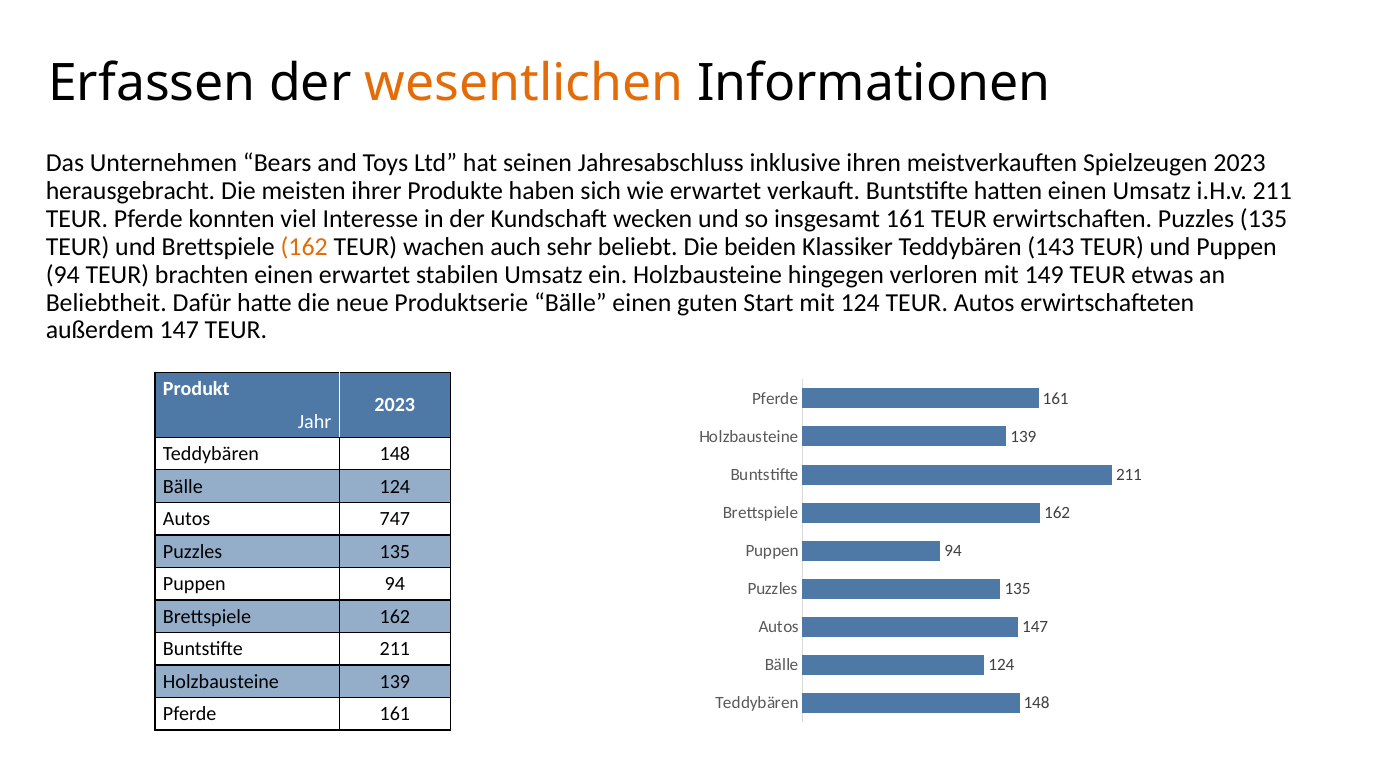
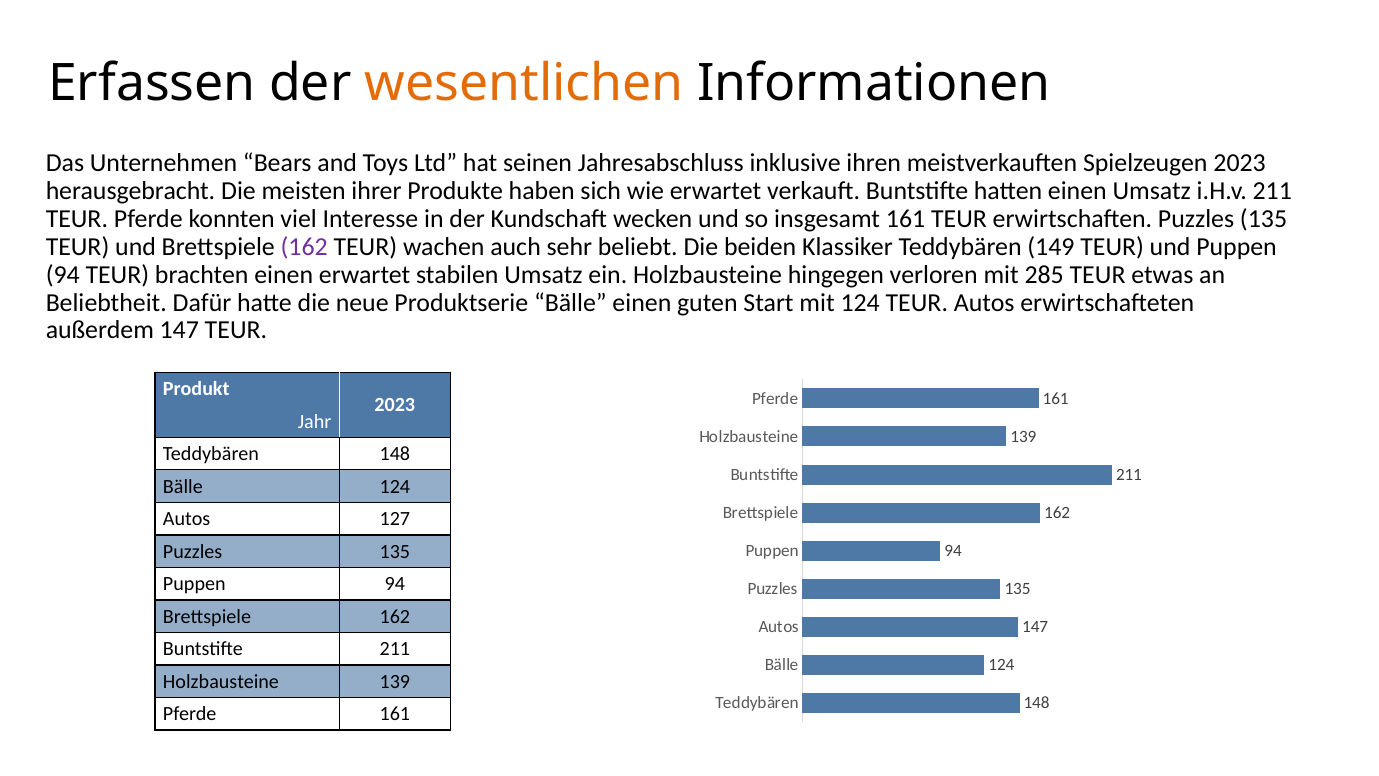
162 colour: orange -> purple (304, 247)
143: 143 -> 149 (1051, 247)
149: 149 -> 285 (1044, 274)
747: 747 -> 127 (395, 519)
